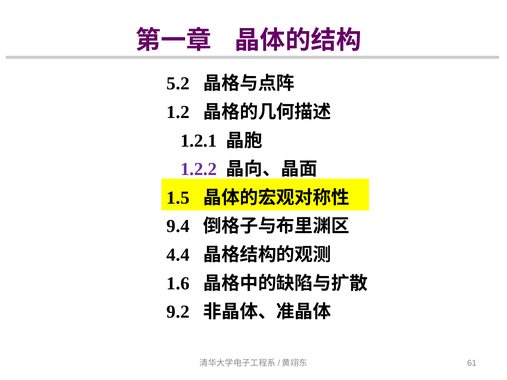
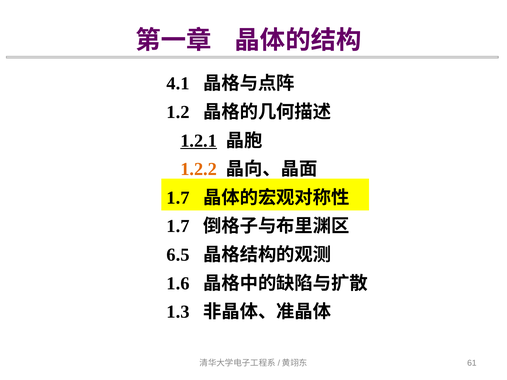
5.2: 5.2 -> 4.1 (178, 84)
1.2.1 underline: none -> present (199, 141)
1.2.2 colour: purple -> orange (199, 169)
1.5: 1.5 -> 1.7 (178, 198)
9.4: 9.4 -> 1.7 (178, 226)
4.4: 4.4 -> 6.5 (178, 255)
9.2: 9.2 -> 1.3 (178, 312)
